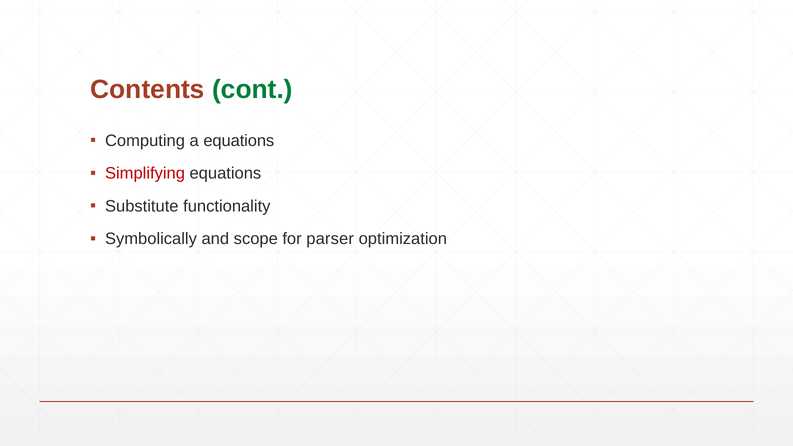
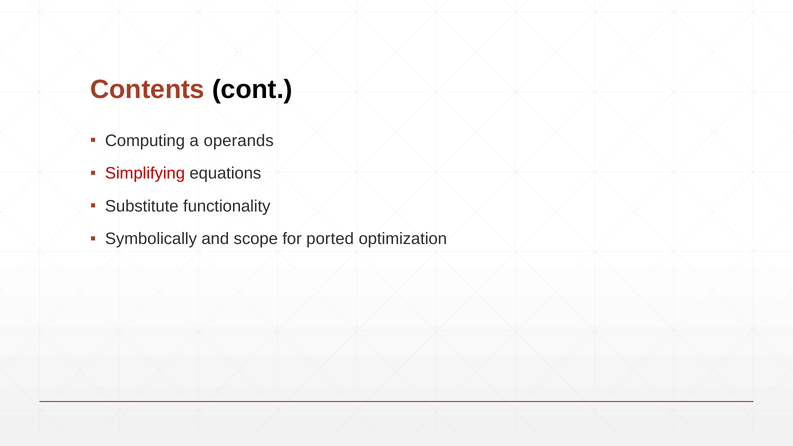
cont colour: green -> black (252, 90)
a equations: equations -> operands (239, 141)
parser: parser -> ported (330, 239)
